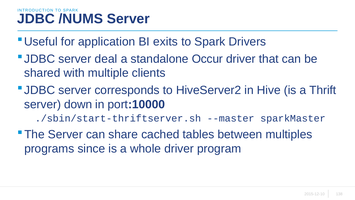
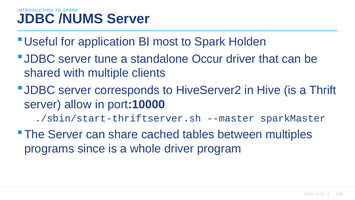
exits: exits -> most (166, 42)
Drivers: Drivers -> Holden (247, 42)
deal: deal -> tune (106, 59)
down: down -> allow (78, 104)
